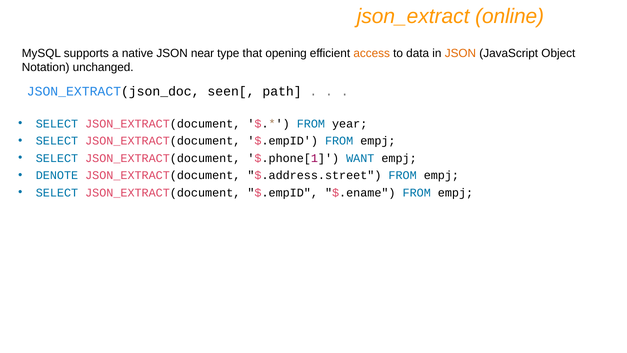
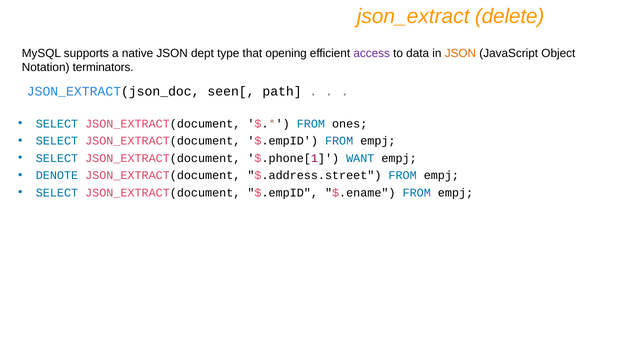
online: online -> delete (510, 16)
near: near -> dept (202, 53)
access colour: orange -> purple (372, 53)
unchanged: unchanged -> terminators (103, 67)
year: year -> ones (350, 124)
